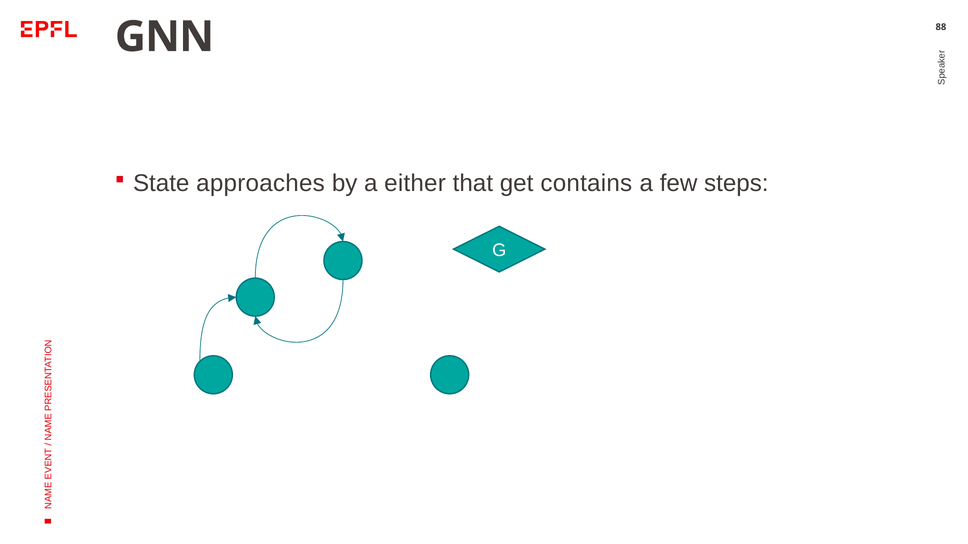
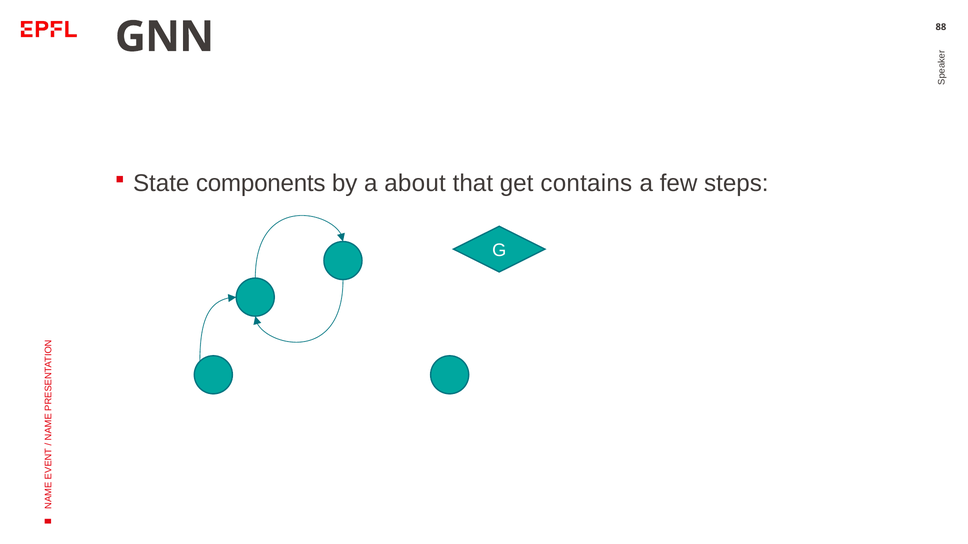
approaches: approaches -> components (261, 183)
either: either -> about (415, 183)
